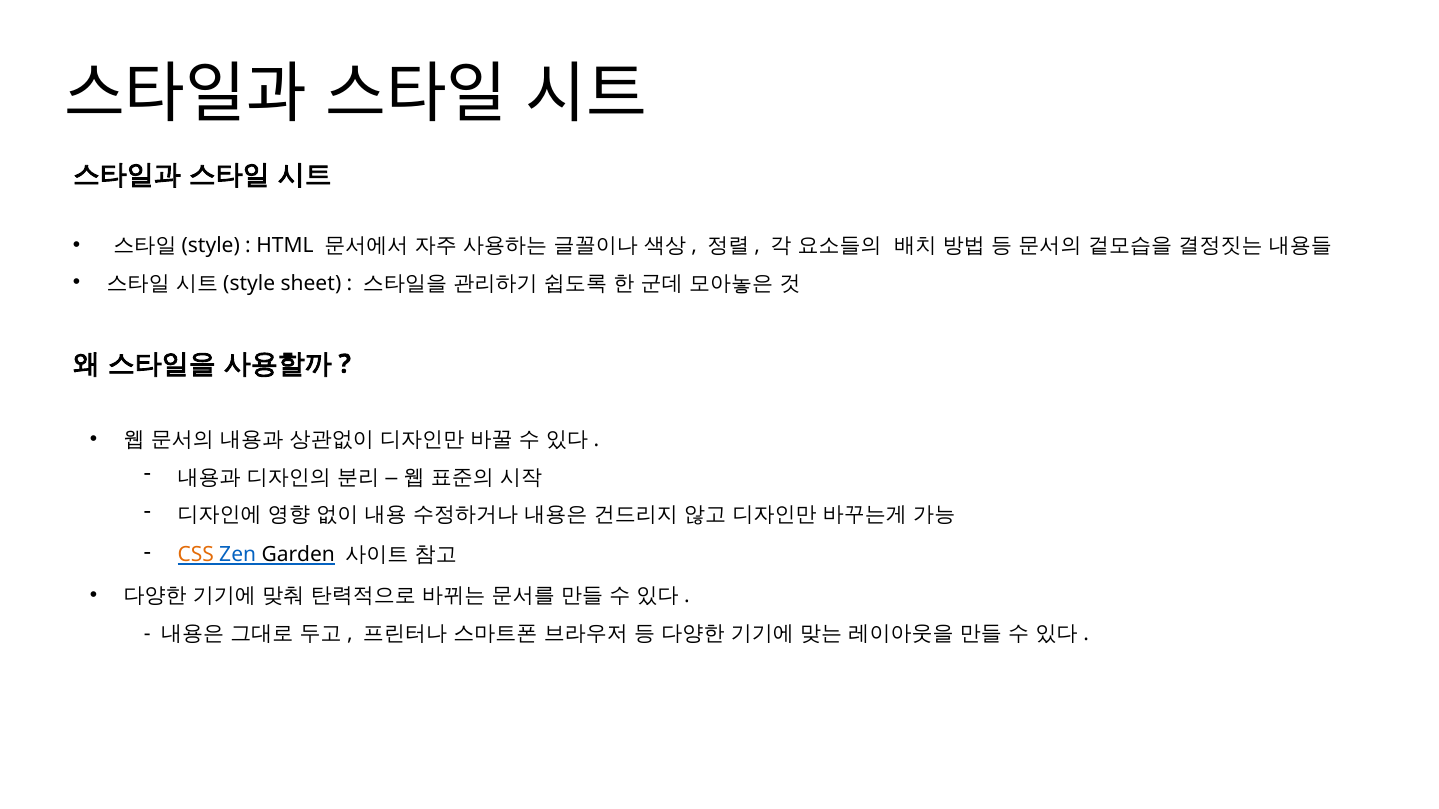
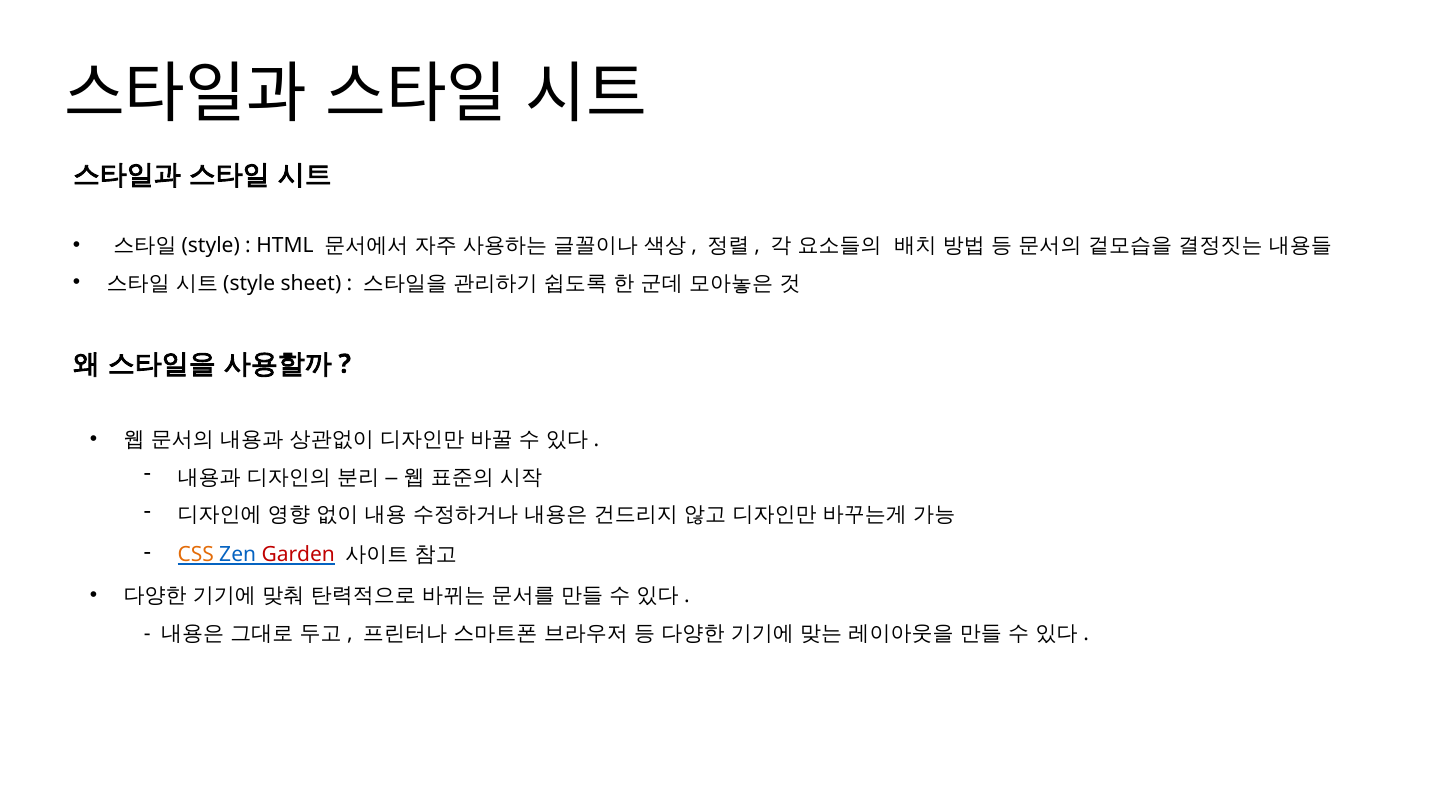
Garden colour: black -> red (298, 555)
